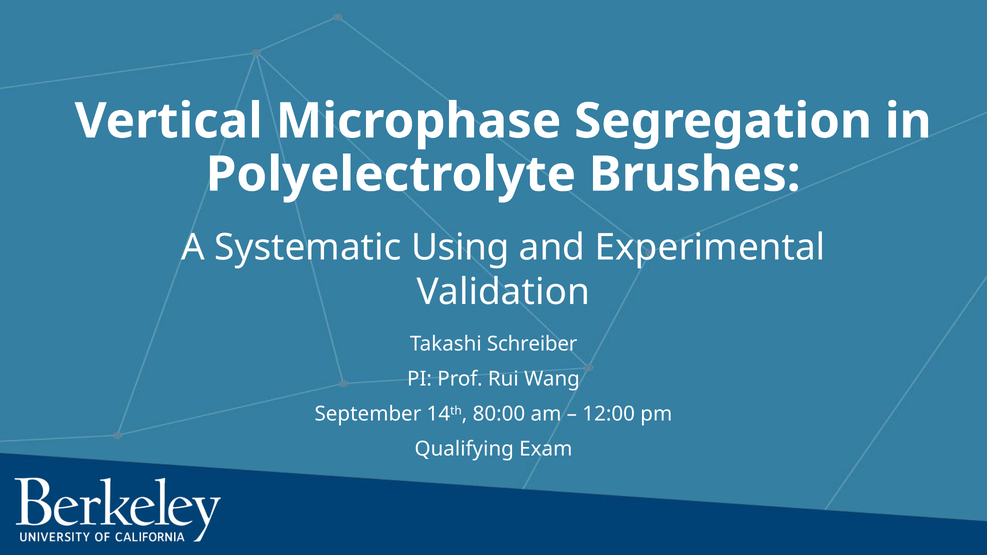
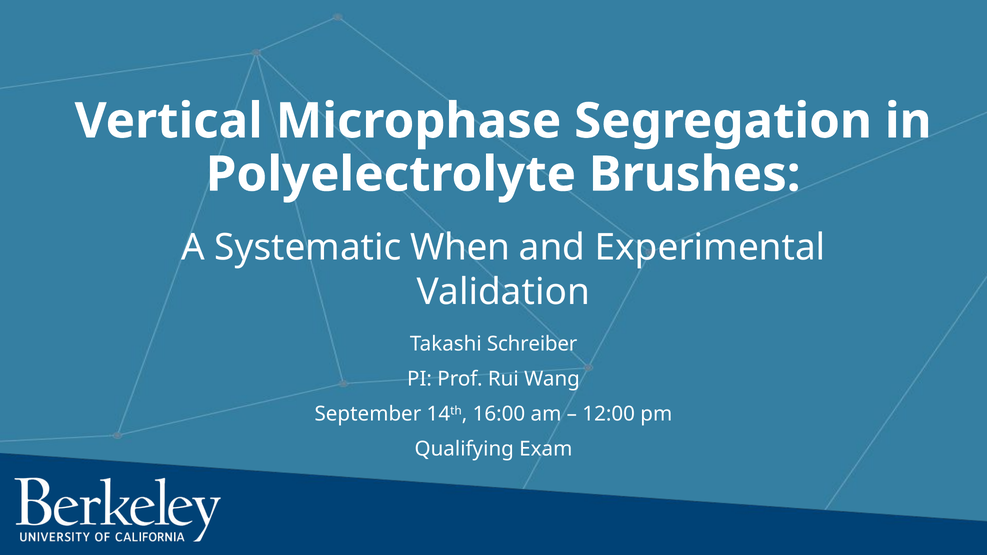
Using: Using -> When (460, 248)
80:00: 80:00 -> 16:00 (499, 414)
